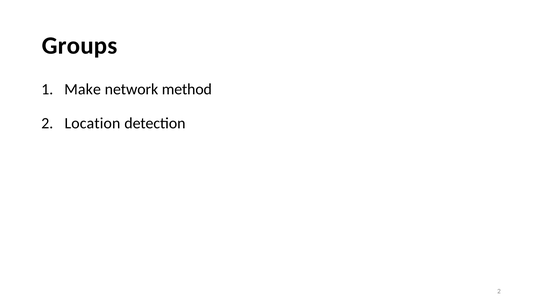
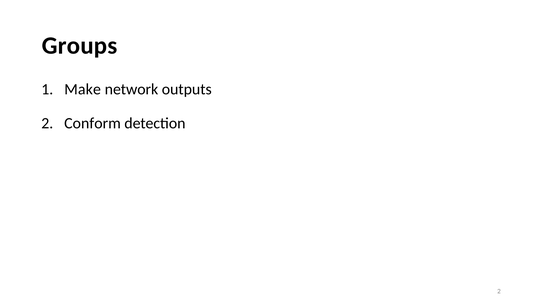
method: method -> outputs (187, 89)
Location: Location -> Conform (92, 123)
